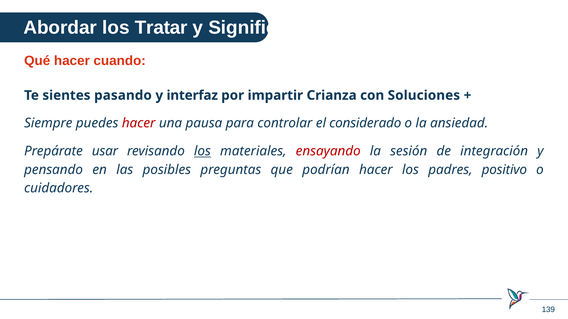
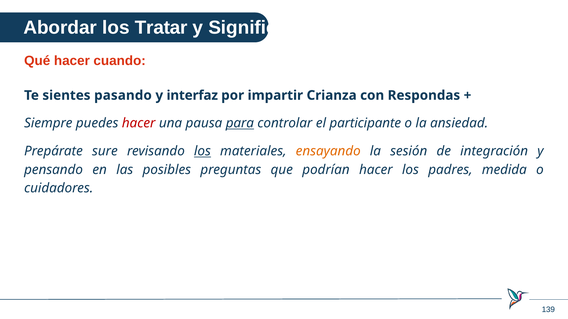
Soluciones: Soluciones -> Respondas (424, 95)
para underline: none -> present (240, 123)
considerado: considerado -> participante (365, 123)
usar: usar -> sure (105, 151)
ensayando colour: red -> orange (328, 151)
positivo: positivo -> medida (504, 170)
